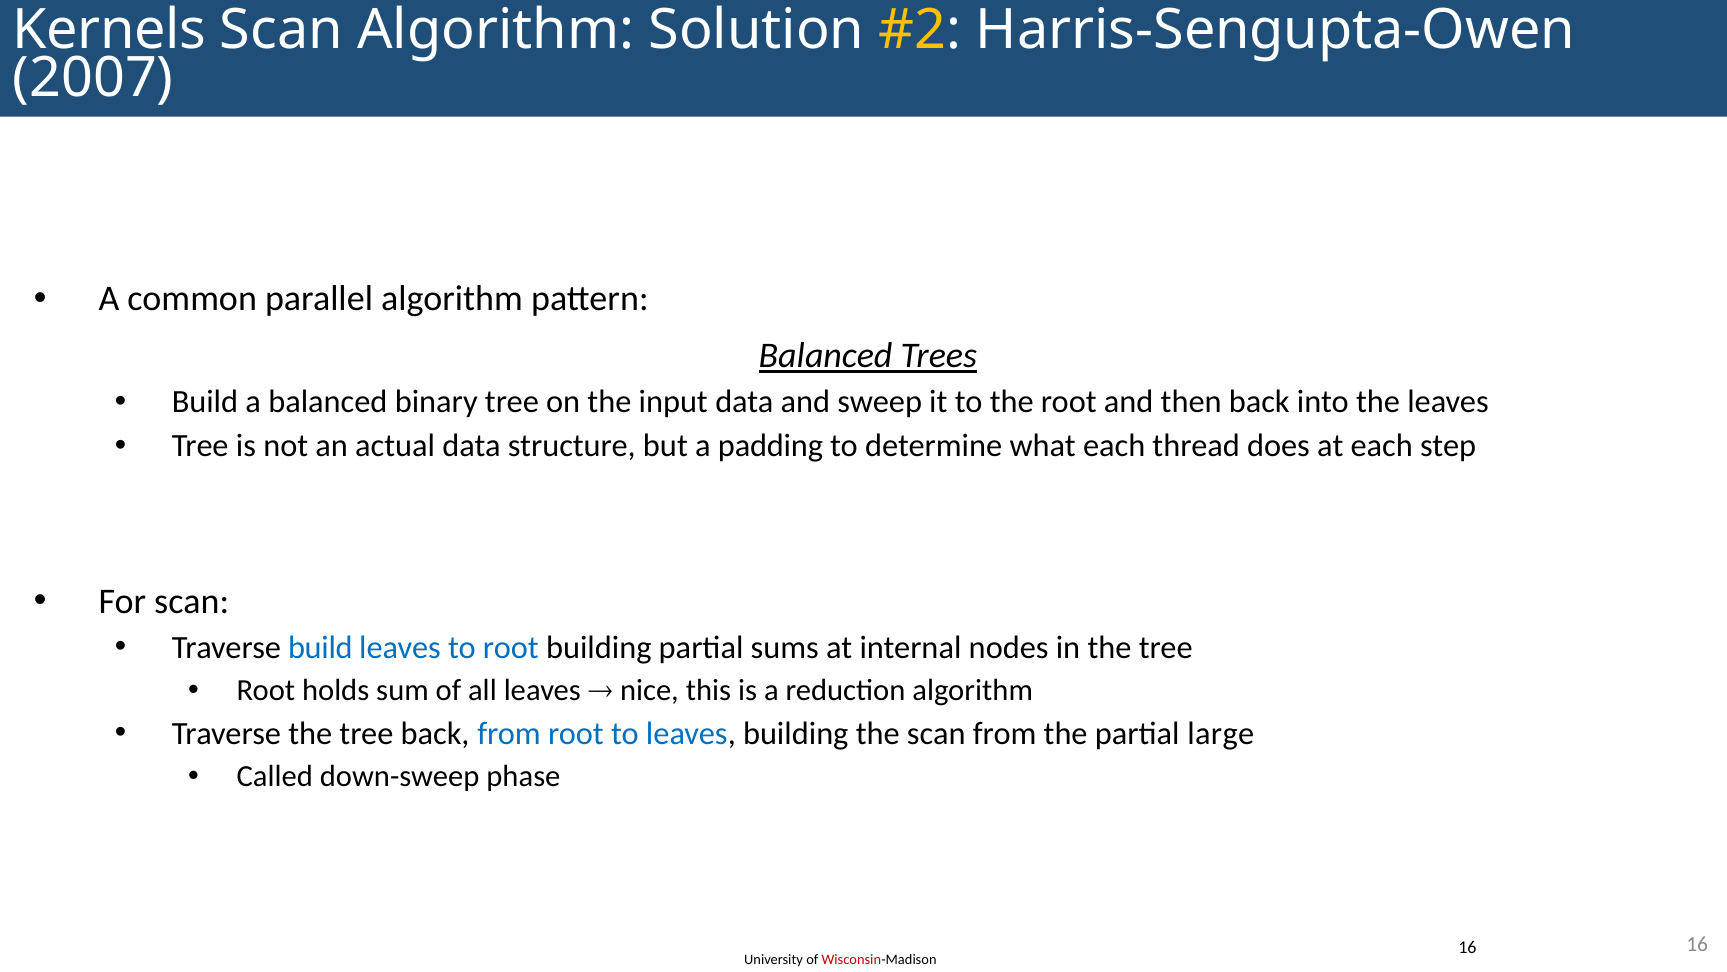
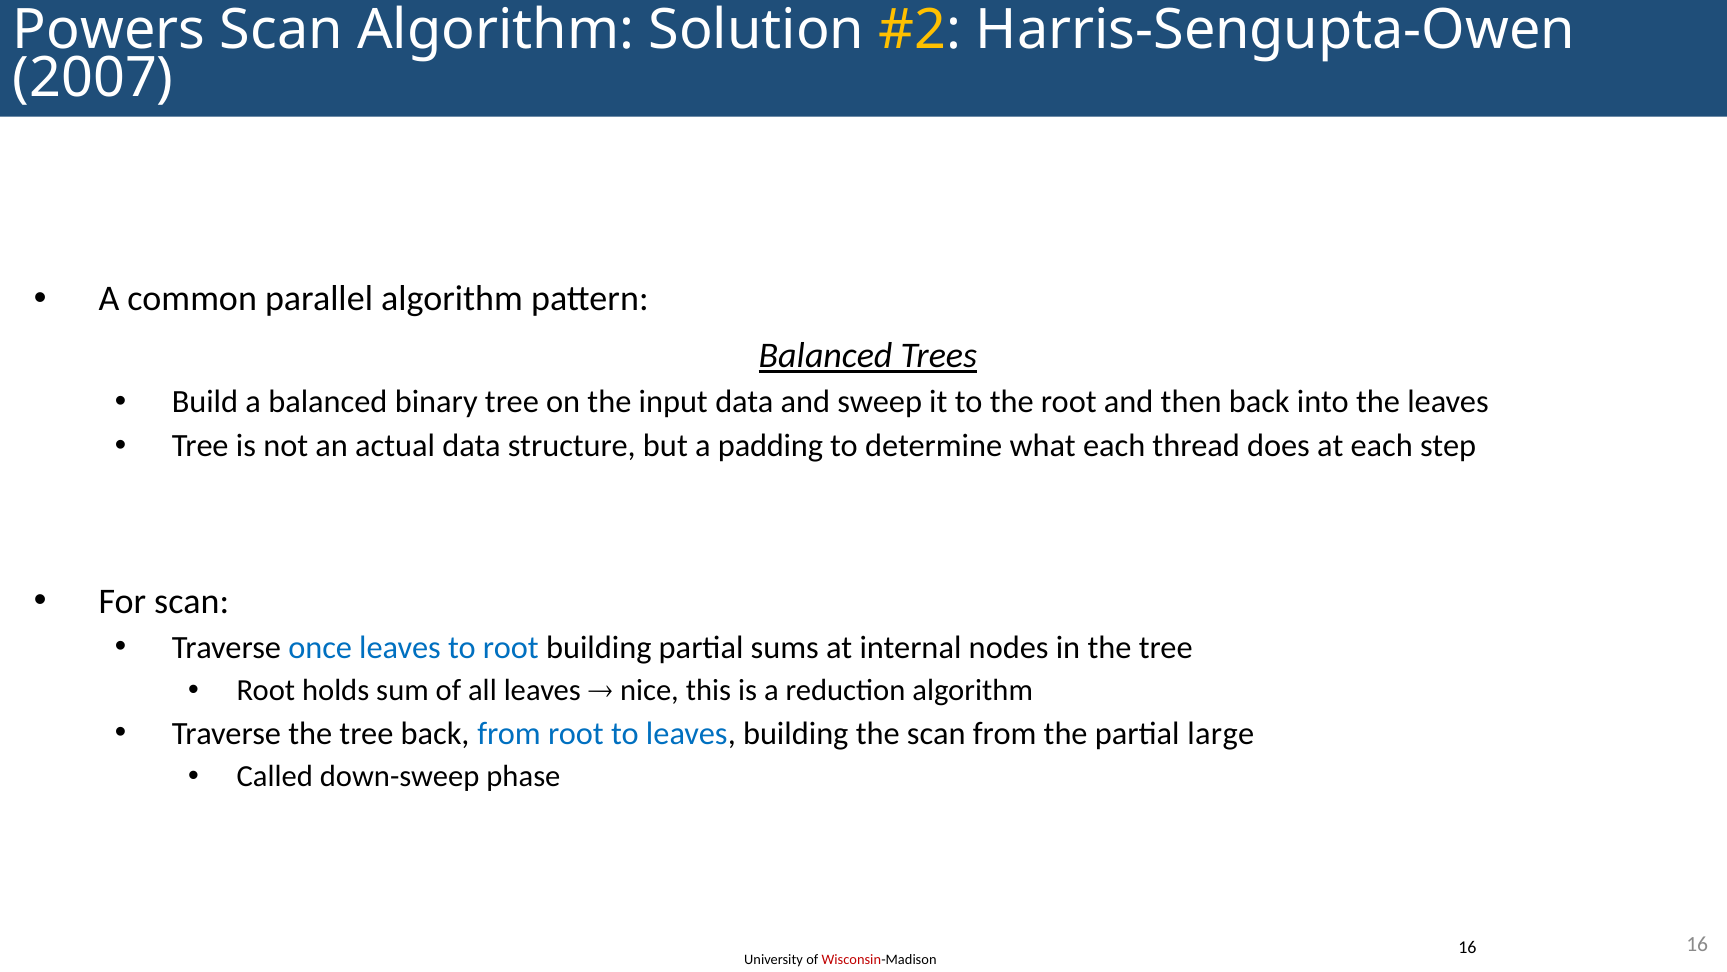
Kernels: Kernels -> Powers (109, 30)
Traverse build: build -> once (320, 647)
